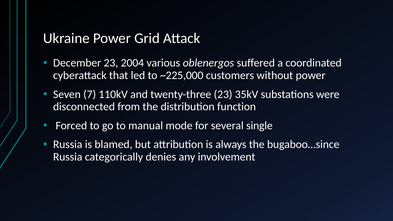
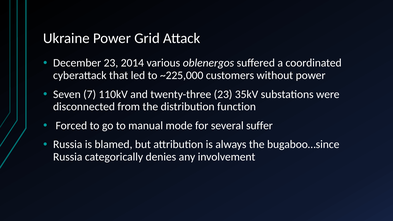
2004: 2004 -> 2014 (132, 63)
single: single -> suffer (259, 126)
